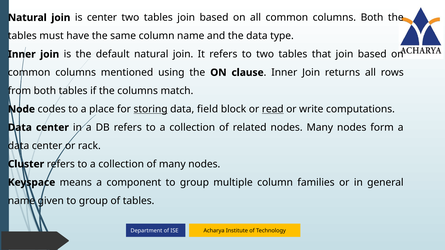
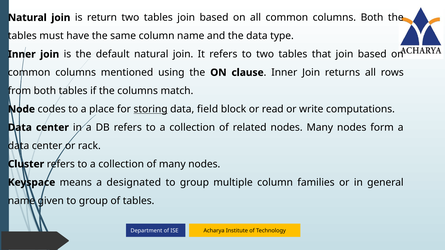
is center: center -> return (102, 18)
read underline: present -> none (273, 109)
component: component -> designated (134, 183)
